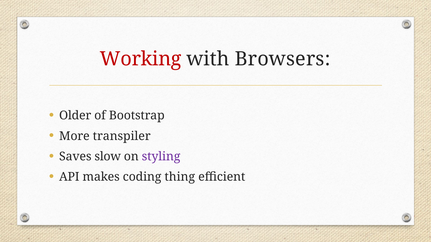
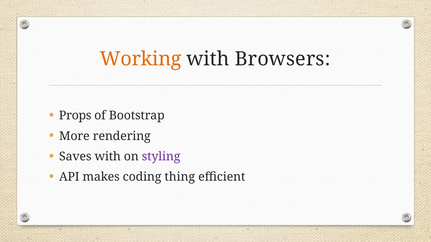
Working colour: red -> orange (141, 59)
Older: Older -> Props (75, 116)
transpiler: transpiler -> rendering (122, 136)
Saves slow: slow -> with (108, 157)
